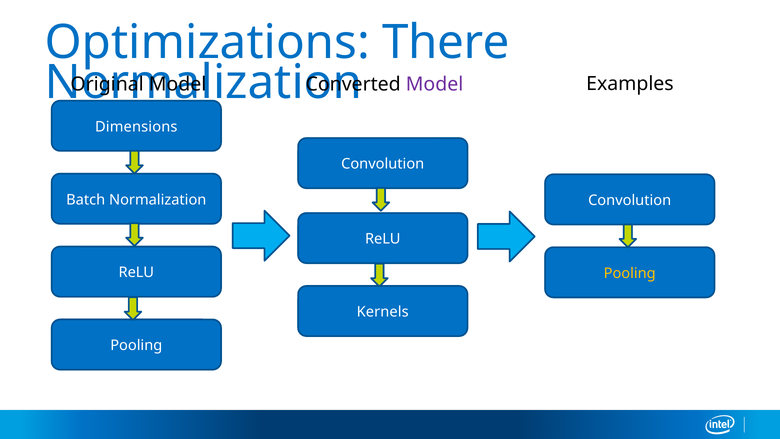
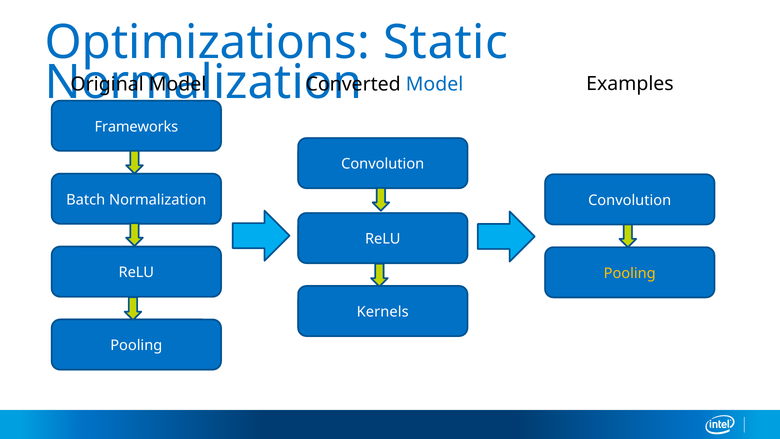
There: There -> Static (446, 43)
Model colour: purple -> blue (435, 84)
Dimensions: Dimensions -> Frameworks (136, 127)
